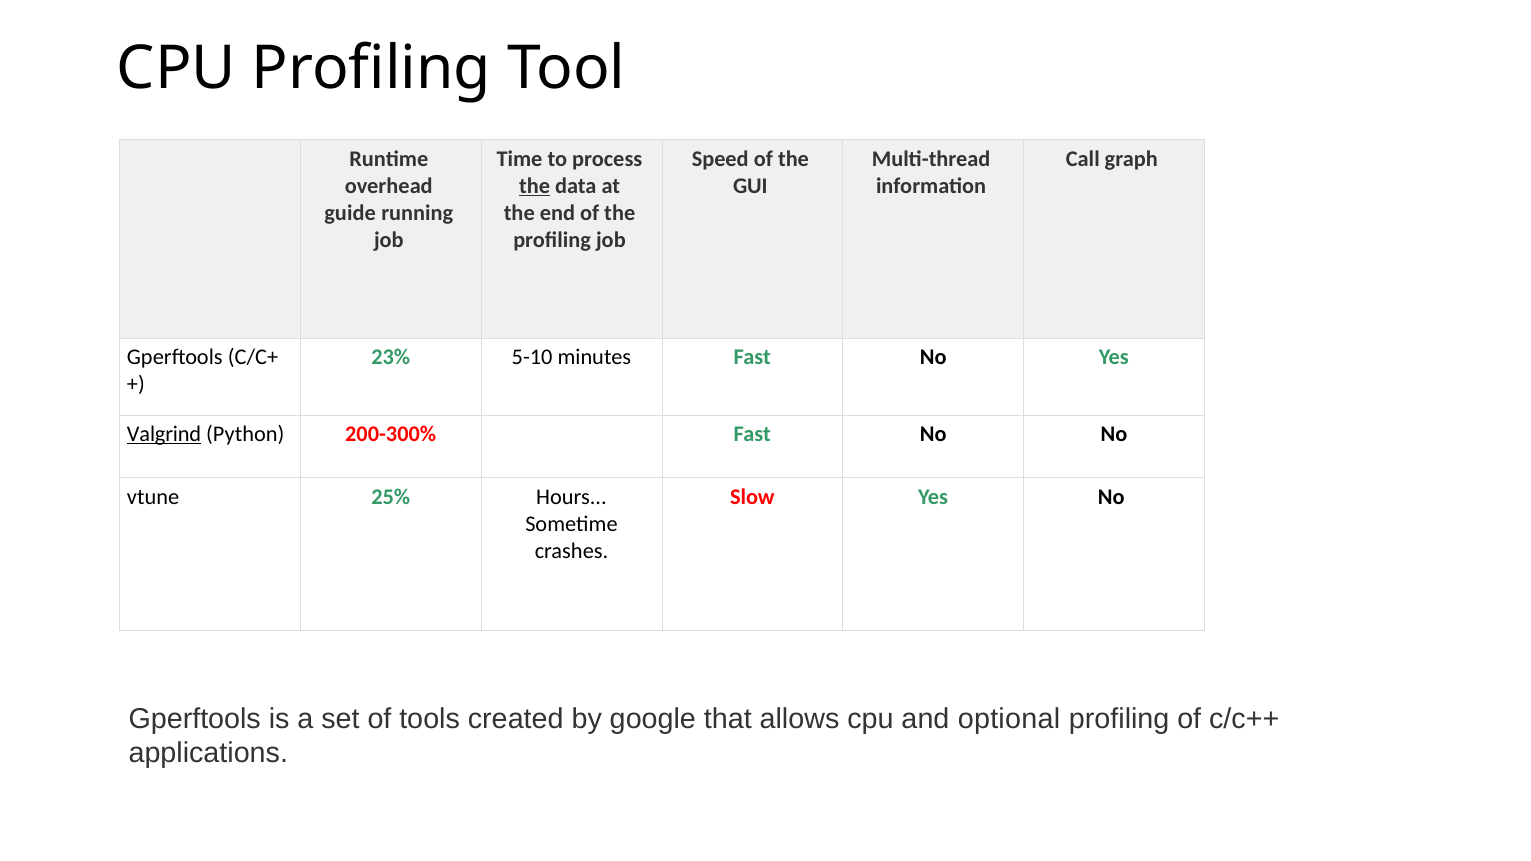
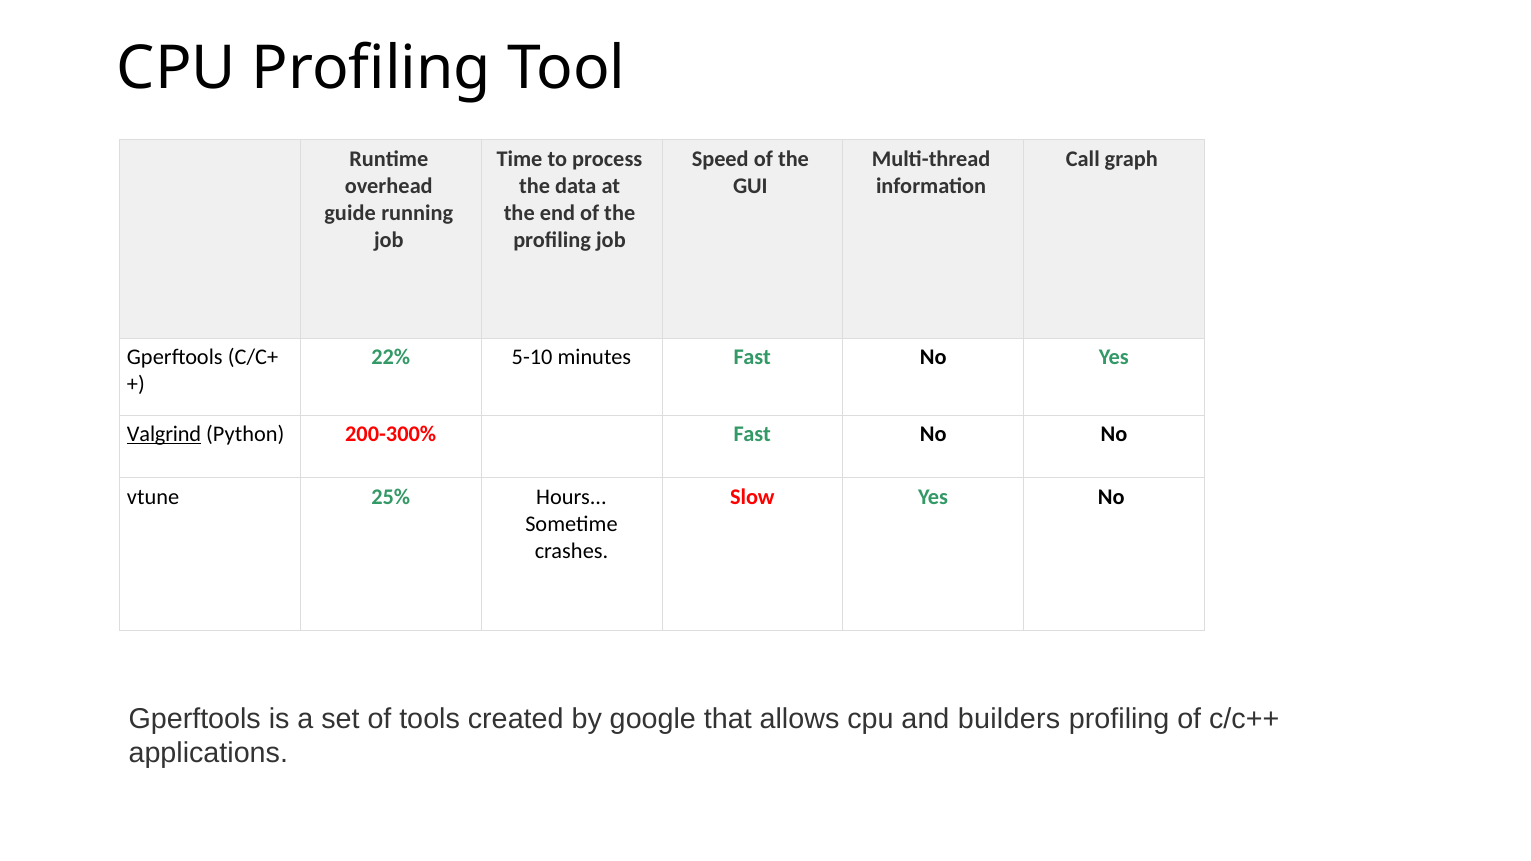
the underline: present -> none (535, 186)
23%: 23% -> 22% (391, 357)
optional: optional -> builders (1009, 719)
